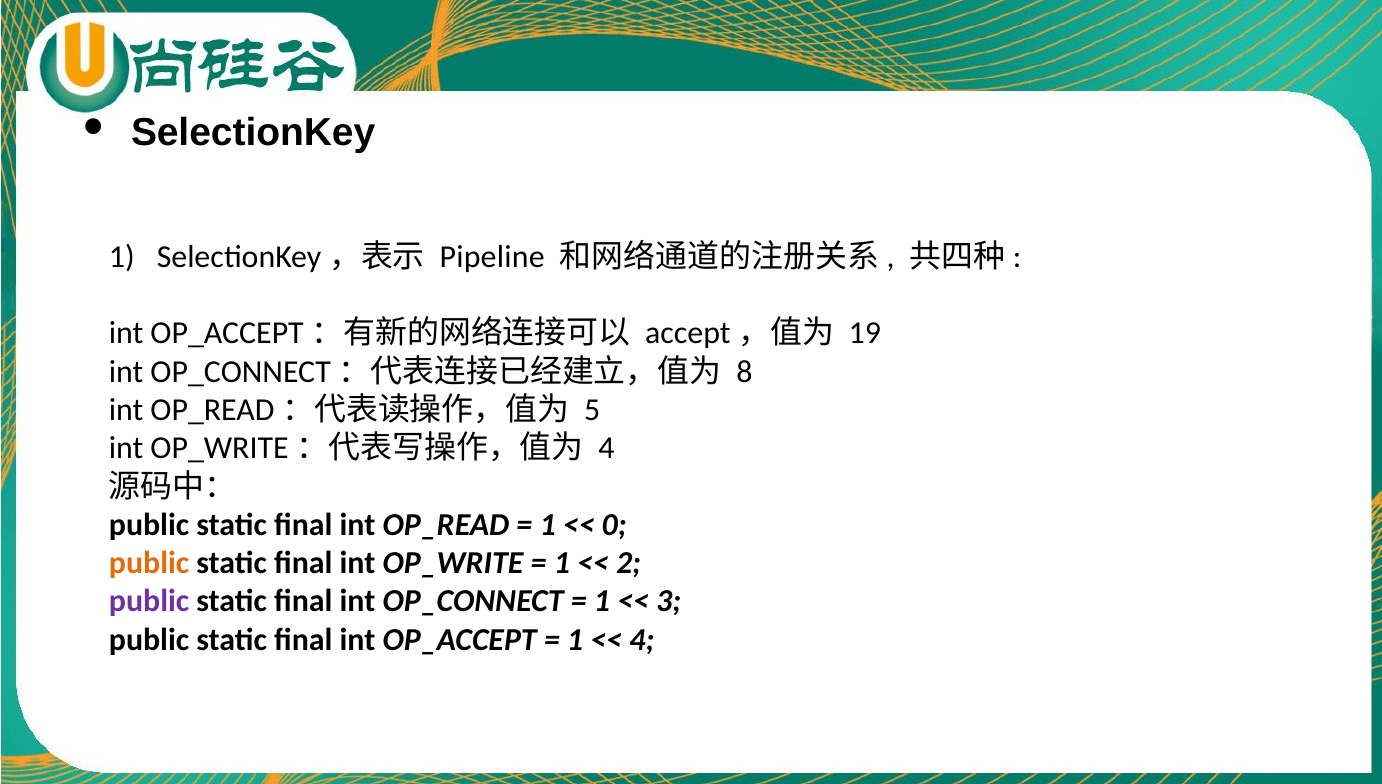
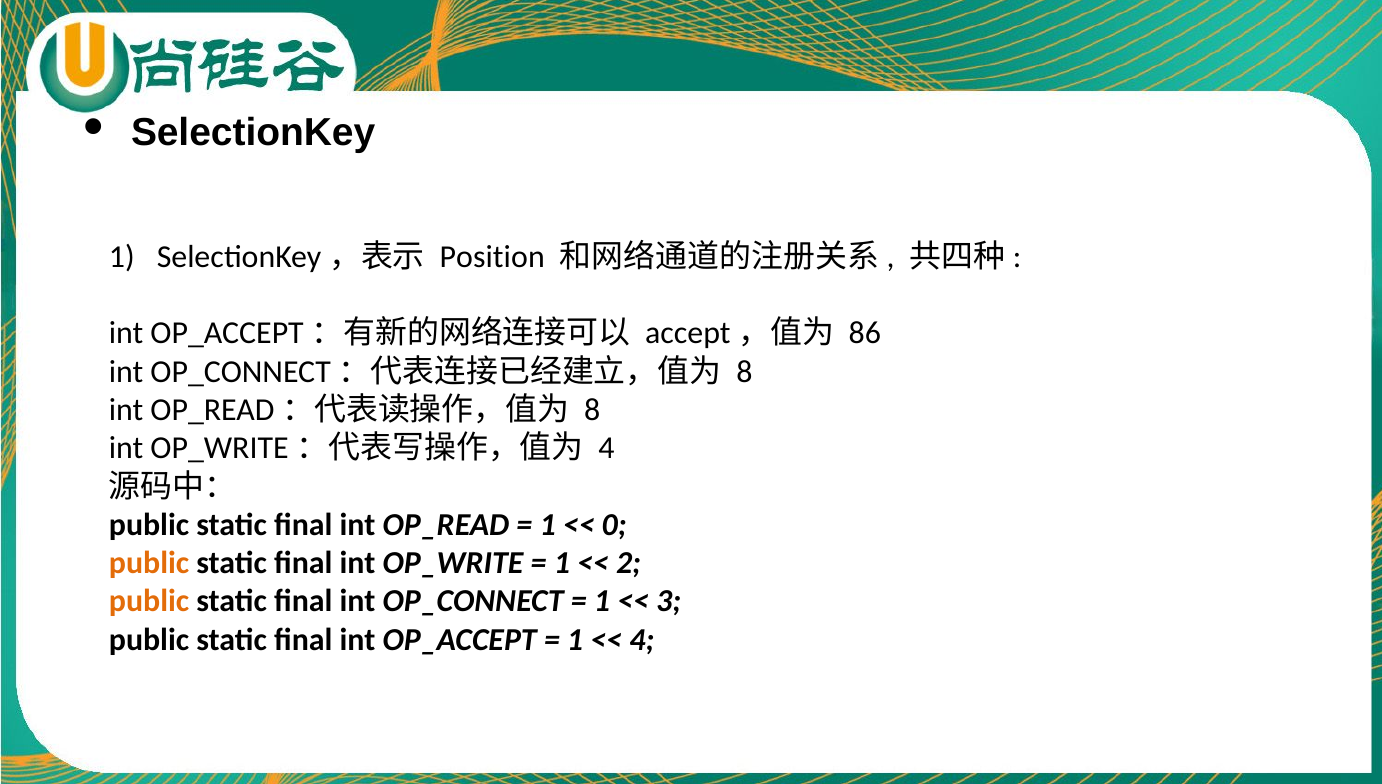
Pipeline: Pipeline -> Position (492, 257)
19: 19 -> 86 (865, 333)
5: 5 -> 8 (592, 410)
public colour: purple -> orange (149, 601)
